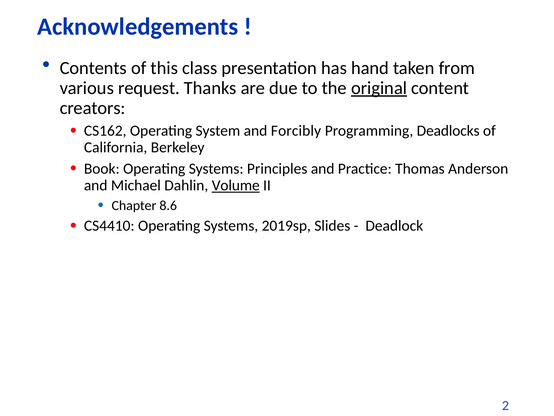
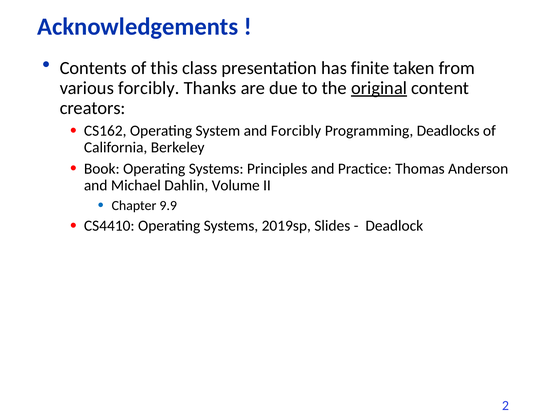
hand: hand -> finite (370, 68)
various request: request -> forcibly (149, 88)
Volume underline: present -> none (236, 185)
8.6: 8.6 -> 9.9 (168, 205)
